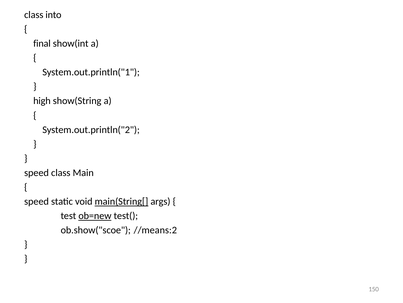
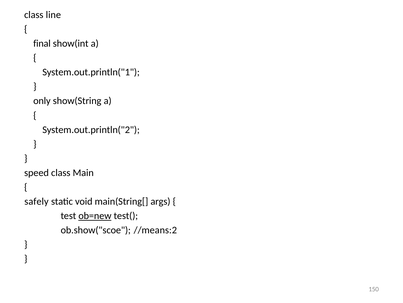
into: into -> line (53, 15)
high: high -> only (42, 101)
speed: speed -> safely (36, 201)
main(String[ underline: present -> none (121, 201)
